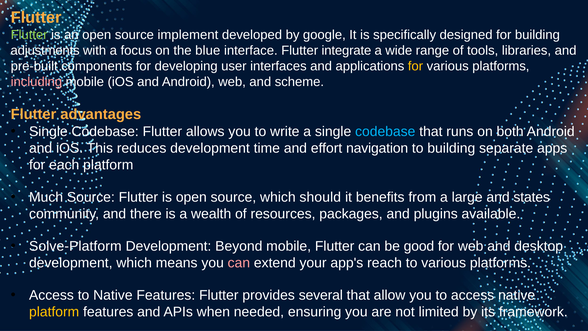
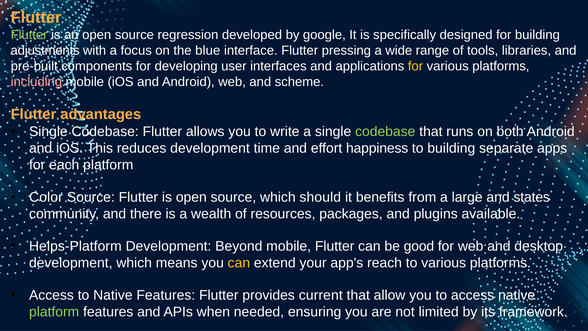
implement: implement -> regression (188, 35)
integrate: integrate -> pressing (346, 51)
codebase colour: light blue -> light green (385, 131)
navigation: navigation -> happiness (377, 148)
Much: Much -> Color (46, 197)
Solve-Platform: Solve-Platform -> Helps-Platform (75, 246)
can colour: pink -> yellow (239, 263)
several: several -> current (321, 295)
platform colour: yellow -> light green (54, 312)
